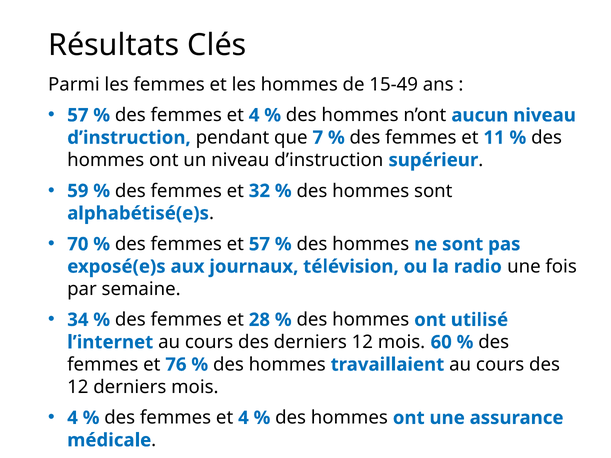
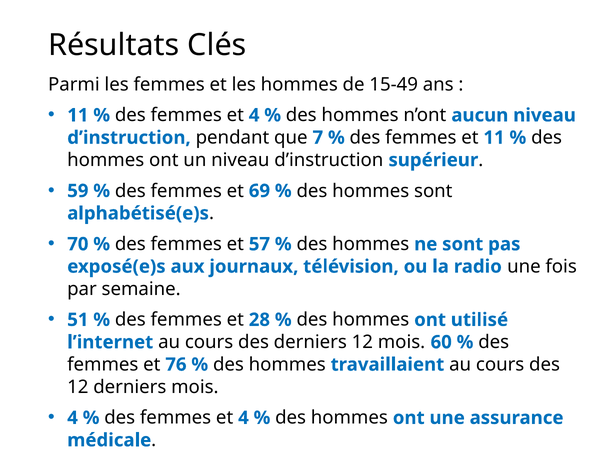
57: 57 -> 11 (78, 115)
32: 32 -> 69 (259, 191)
34: 34 -> 51 (78, 320)
